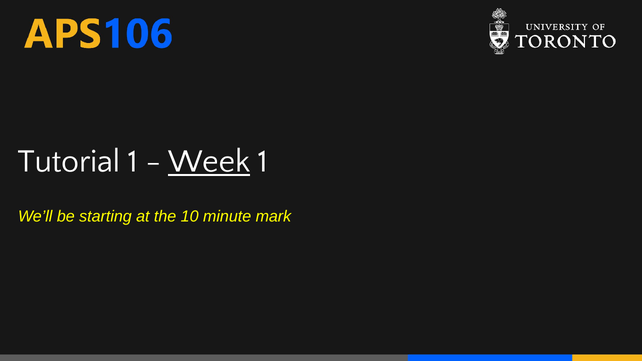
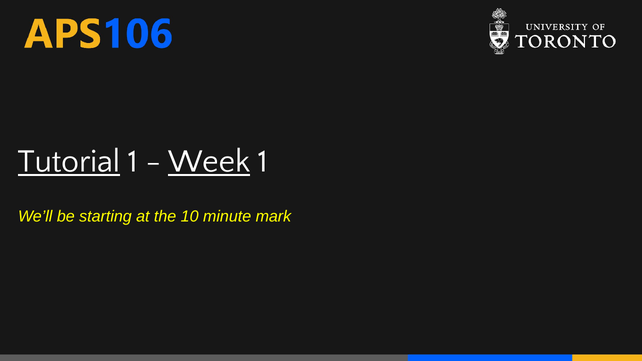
Tutorial underline: none -> present (69, 161)
